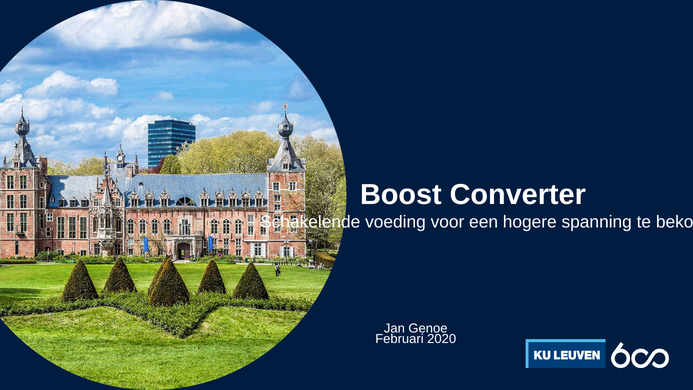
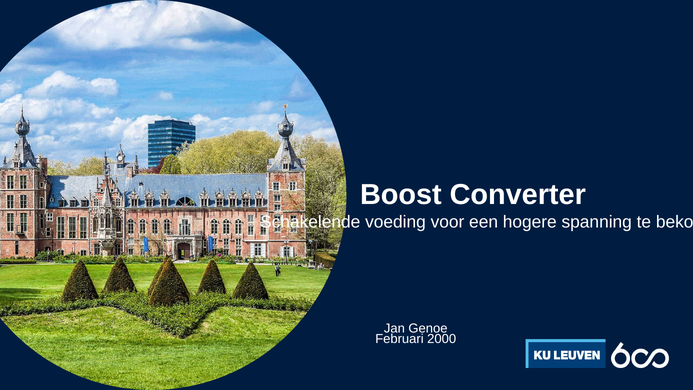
2020: 2020 -> 2000 (442, 339)
